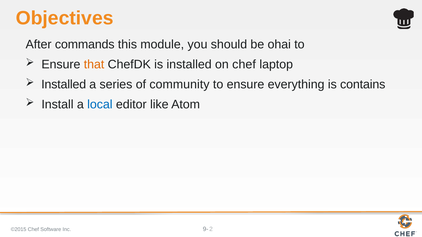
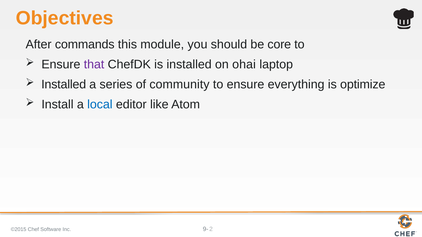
ohai: ohai -> core (279, 45)
that colour: orange -> purple (94, 65)
on chef: chef -> ohai (244, 65)
contains: contains -> optimize (363, 85)
